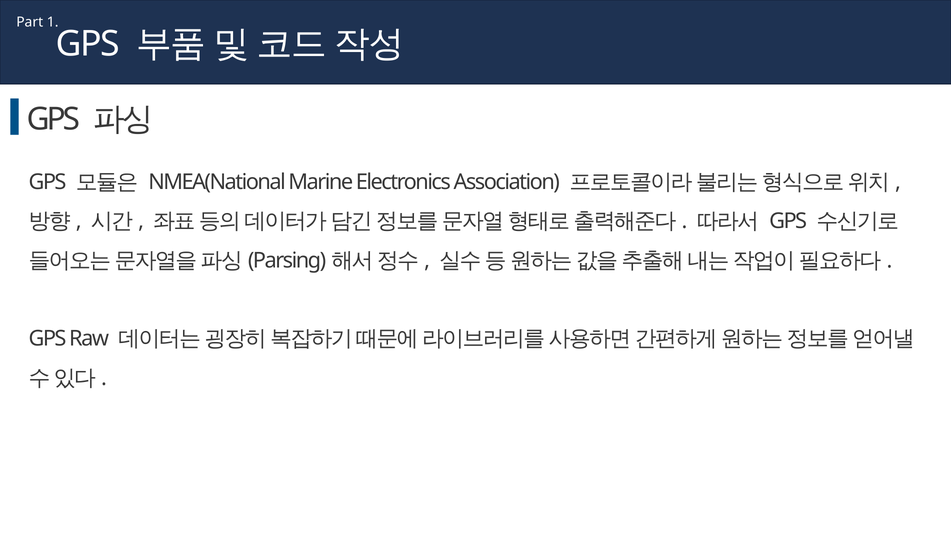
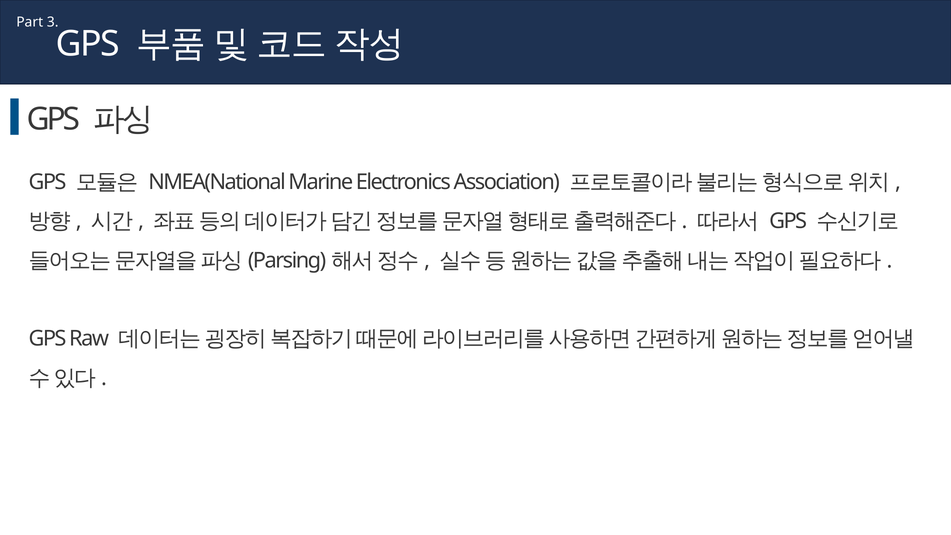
1: 1 -> 3 (53, 22)
